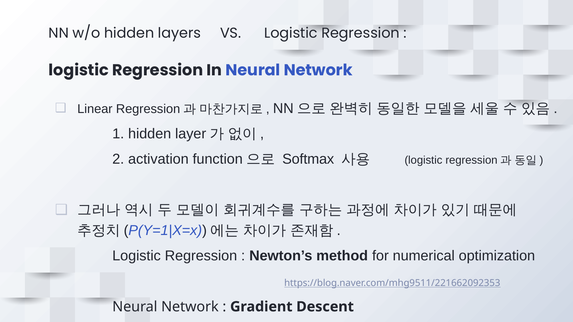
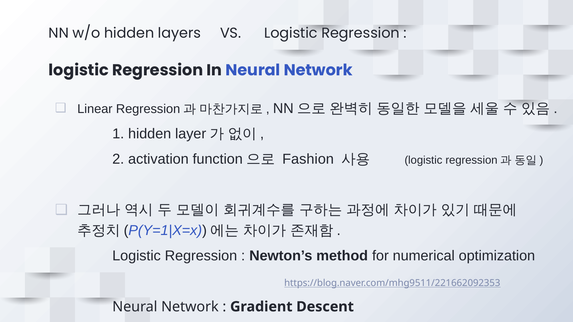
Softmax: Softmax -> Fashion (308, 159)
